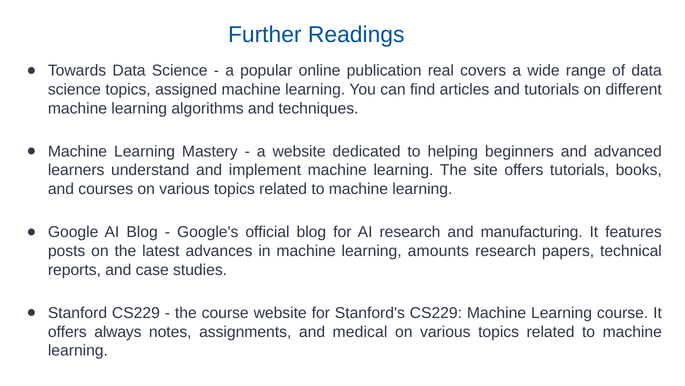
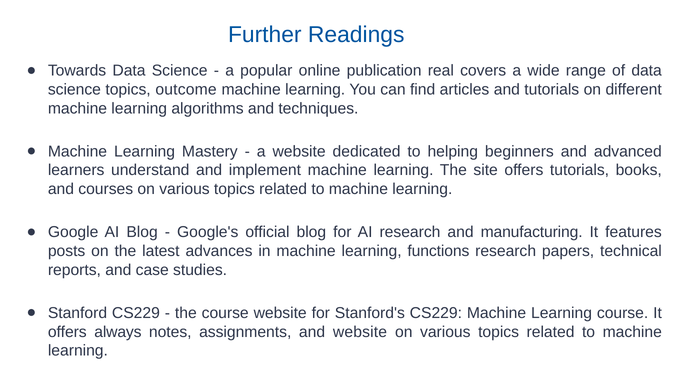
assigned: assigned -> outcome (186, 89)
amounts: amounts -> functions (438, 251)
and medical: medical -> website (360, 331)
